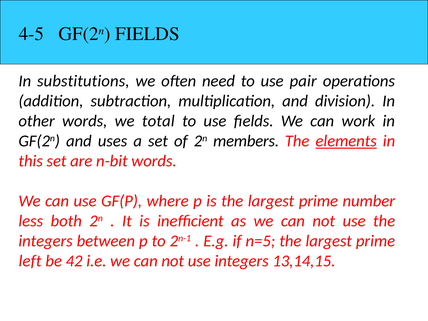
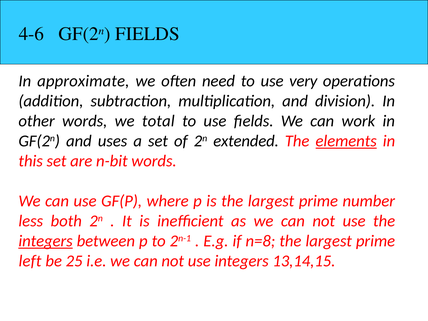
4-5: 4-5 -> 4-6 (31, 34)
substitutions: substitutions -> approximate (83, 81)
pair: pair -> very (303, 81)
members: members -> extended (246, 141)
integers underline: none -> present (46, 241)
n=5: n=5 -> n=8 (260, 241)
42: 42 -> 25 (74, 261)
